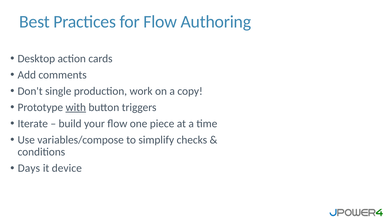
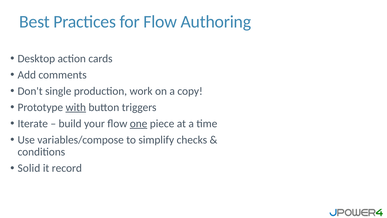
one underline: none -> present (139, 123)
Days: Days -> Solid (29, 168)
device: device -> record (67, 168)
